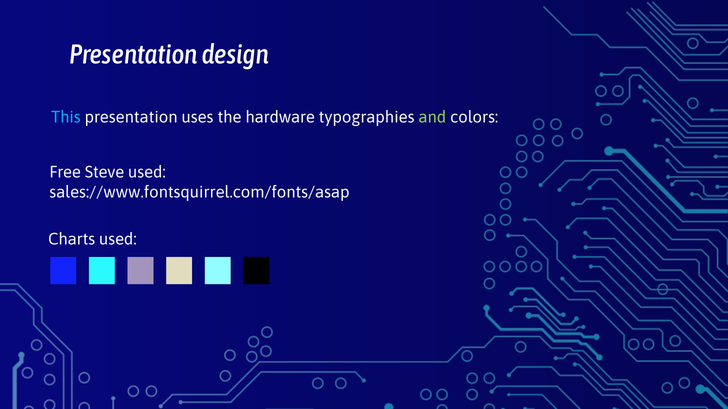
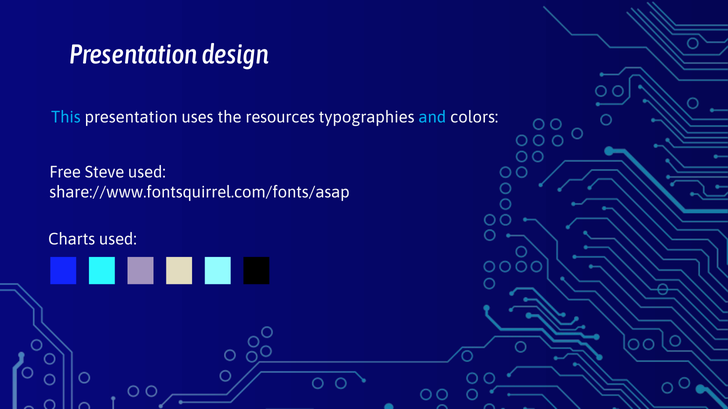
hardware: hardware -> resources (280, 118)
and colour: light green -> light blue (432, 118)
sales://www.fontsquirrel.com/fonts/asap: sales://www.fontsquirrel.com/fonts/asap -> share://www.fontsquirrel.com/fonts/asap (200, 192)
